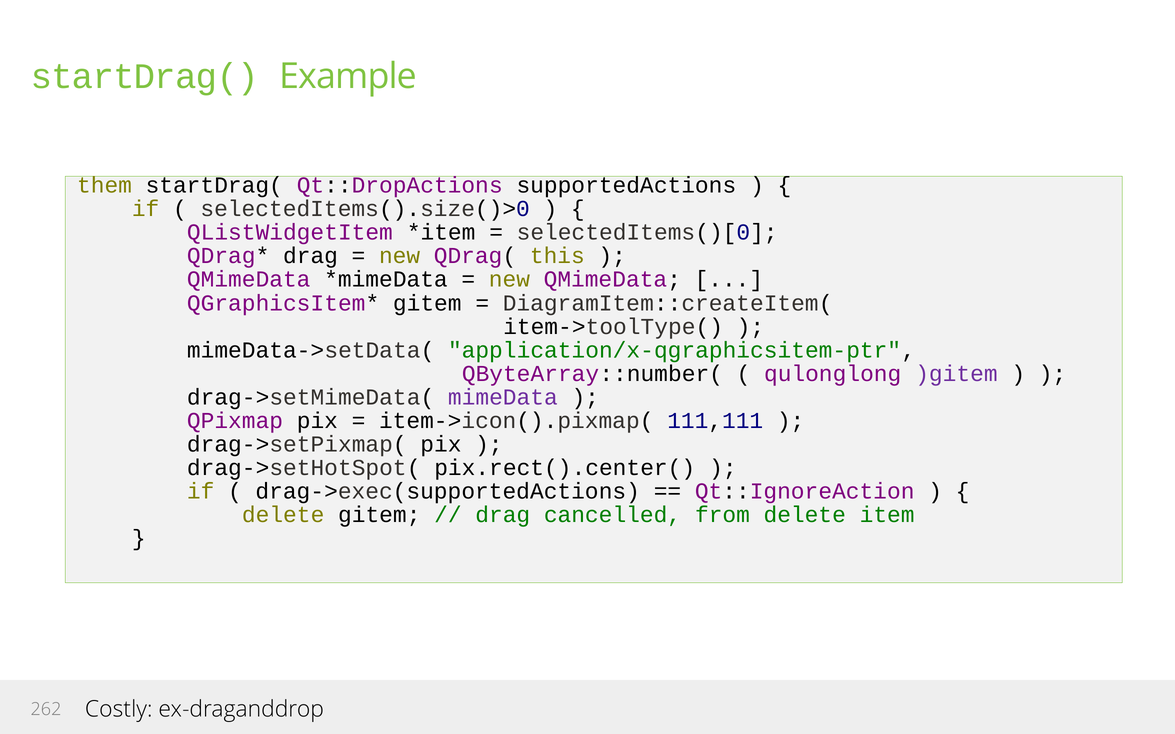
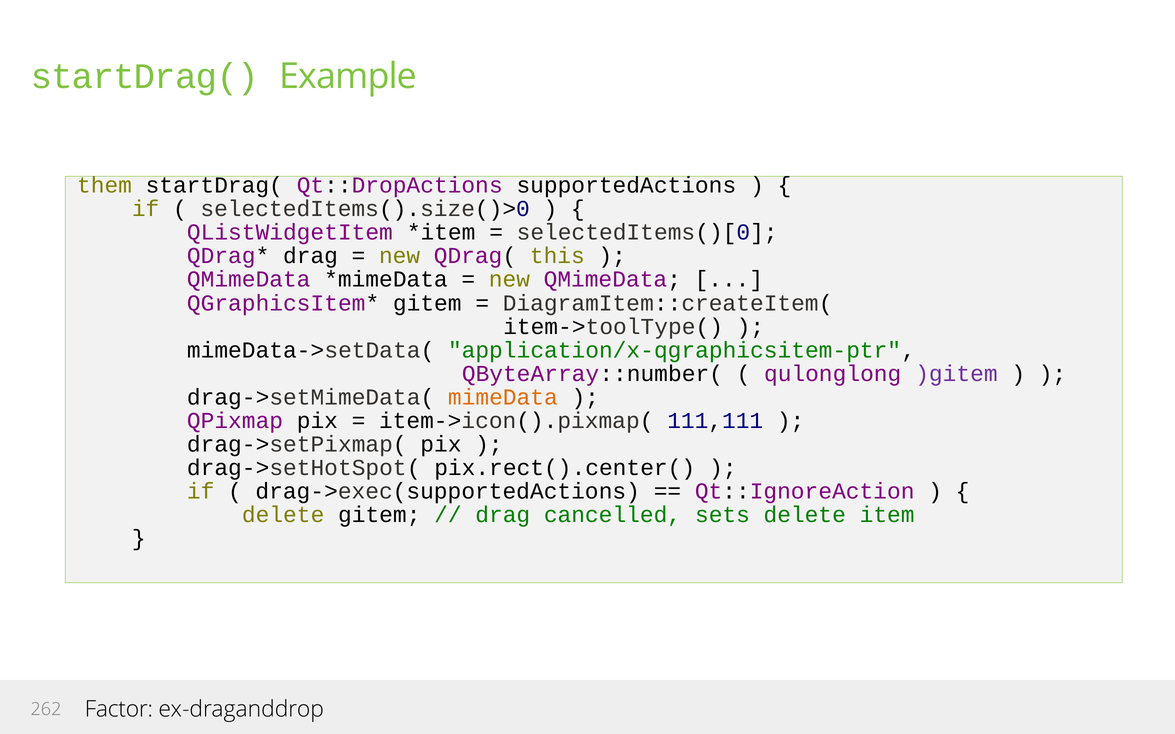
mimeData colour: purple -> orange (503, 397)
from: from -> sets (722, 515)
Costly: Costly -> Factor (119, 710)
